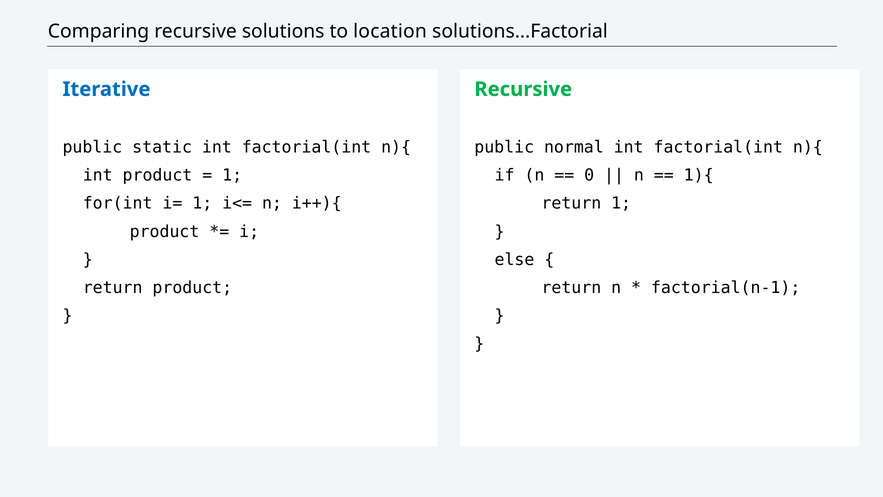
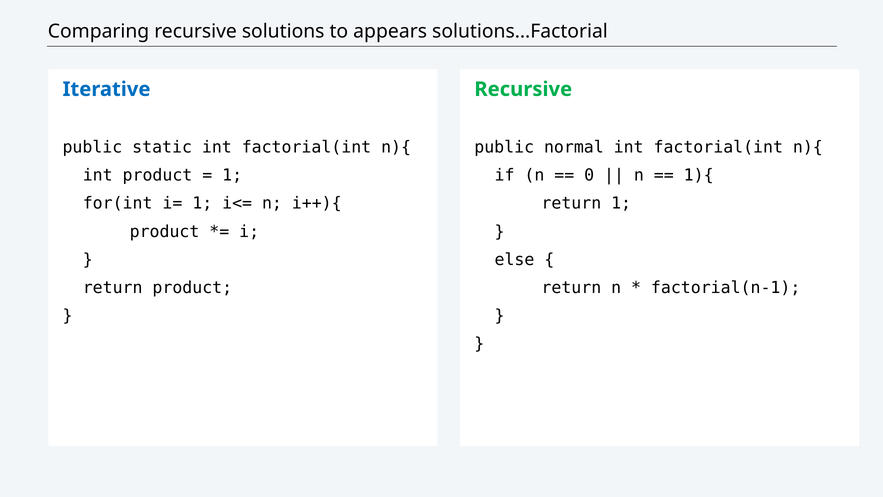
location: location -> appears (390, 31)
